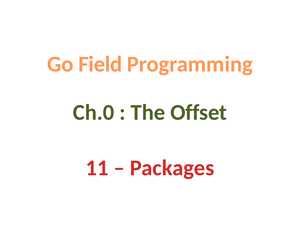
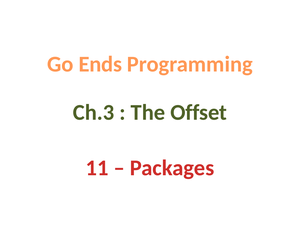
Field: Field -> Ends (100, 64)
Ch.0: Ch.0 -> Ch.3 (94, 112)
